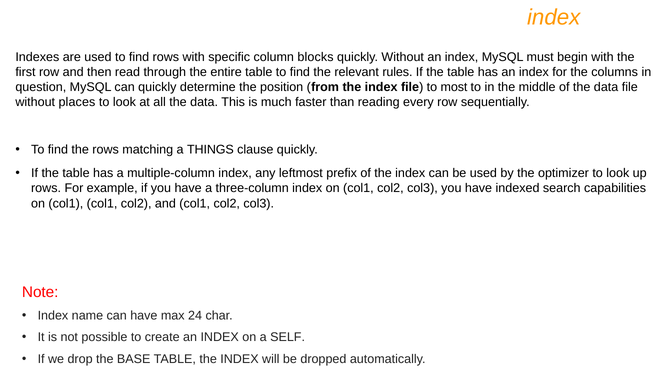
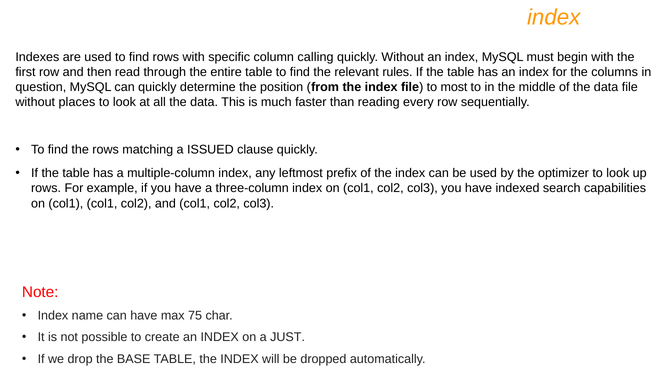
blocks: blocks -> calling (316, 57)
THINGS: THINGS -> ISSUED (210, 150)
24: 24 -> 75 (195, 315)
SELF: SELF -> JUST (288, 337)
